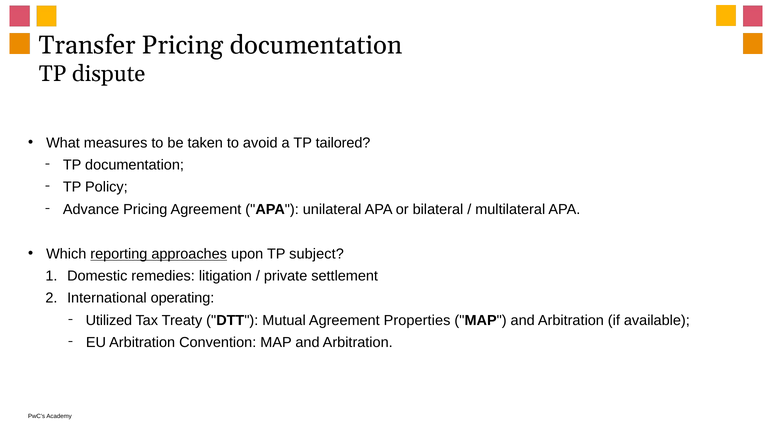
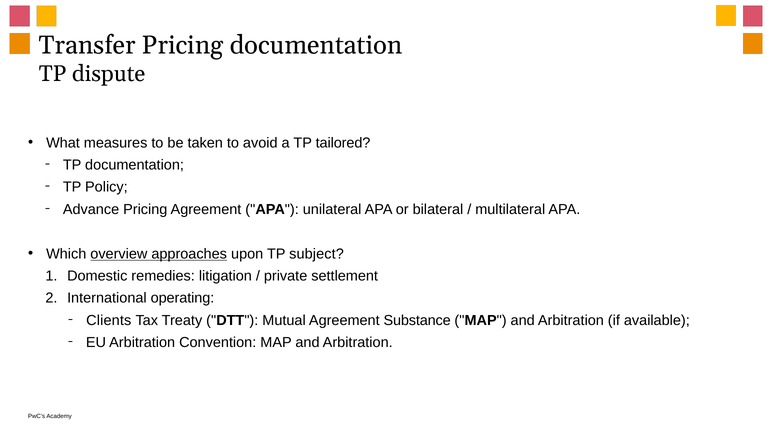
reporting: reporting -> overview (119, 254)
Utilized: Utilized -> Clients (109, 321)
Properties: Properties -> Substance (417, 321)
